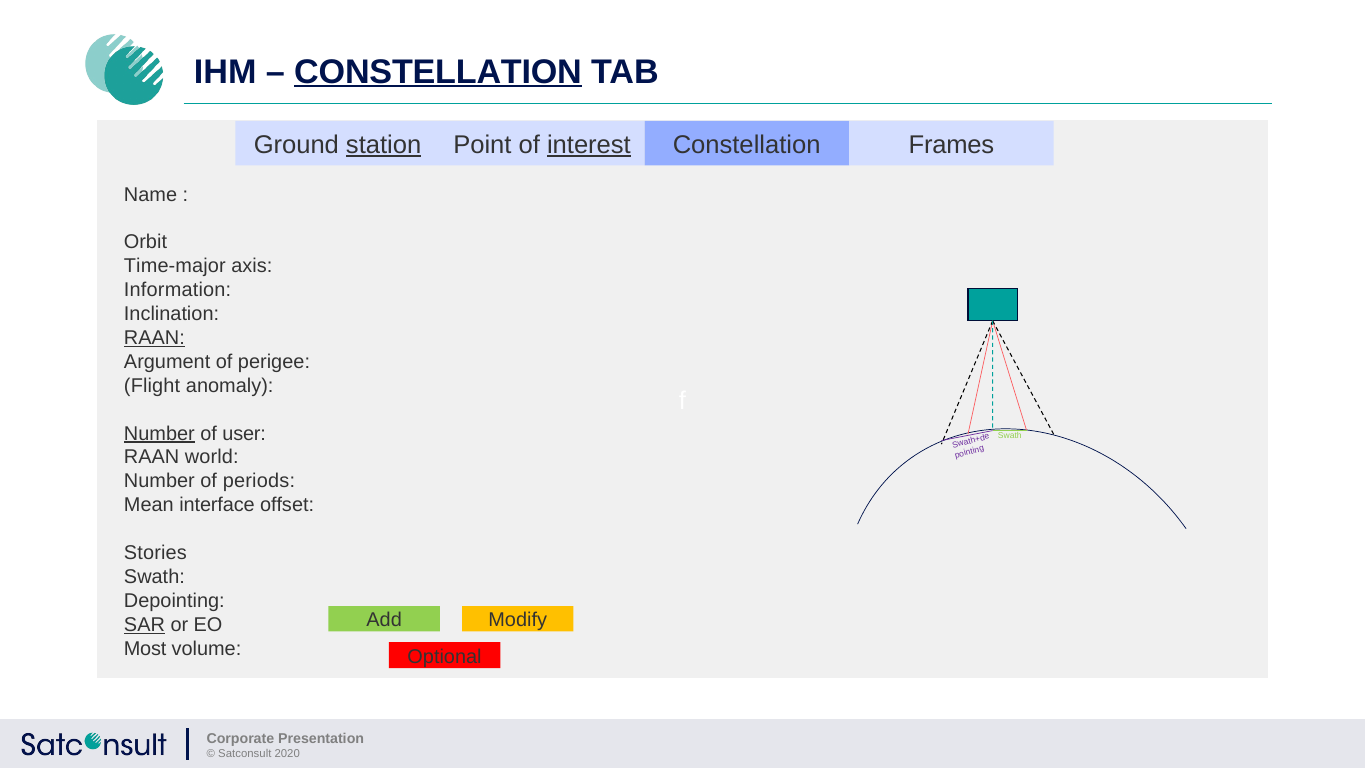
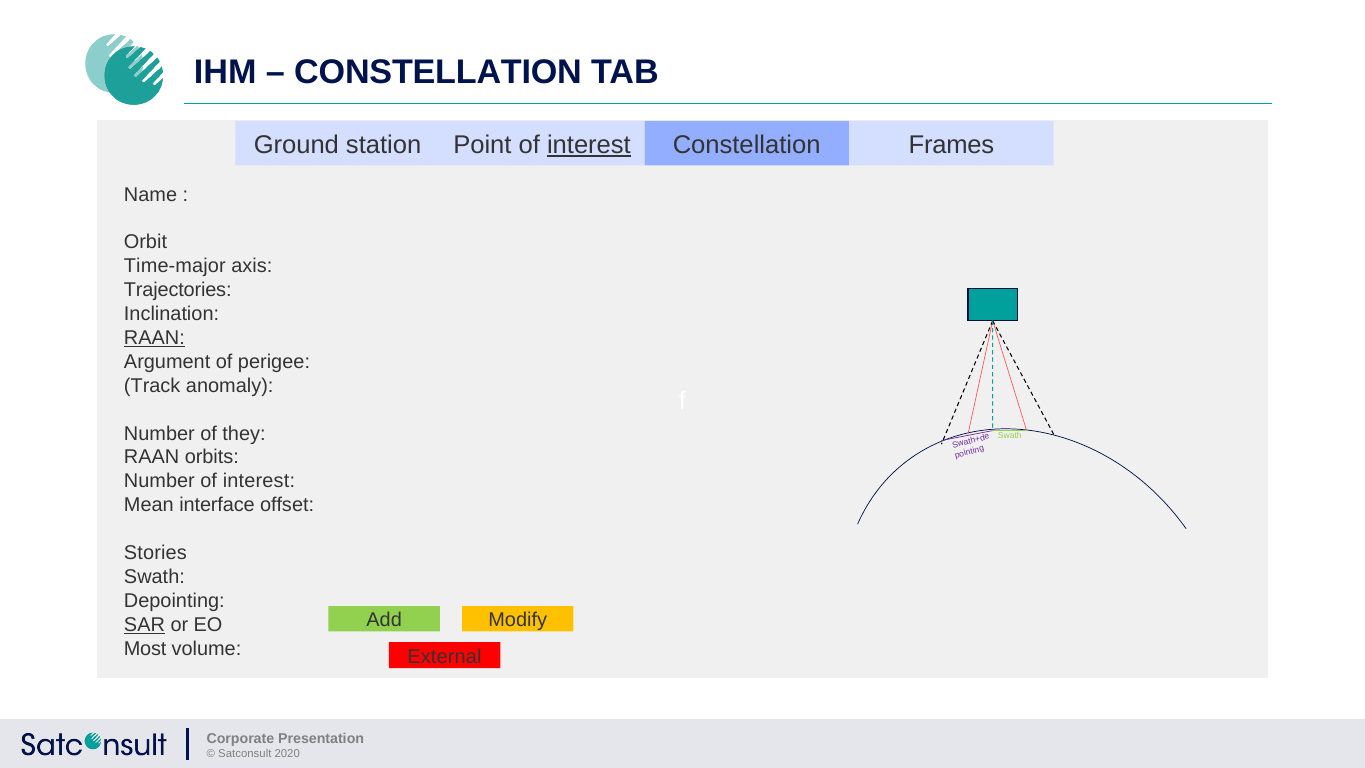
CONSTELLATION underline: present -> none (438, 72)
station underline: present -> none (384, 145)
Information: Information -> Trajectories (178, 290)
Flight: Flight -> Track (152, 386)
Number underline: present -> none (159, 433)
user: user -> they (244, 433)
world: world -> orbits (212, 457)
Number of periods: periods -> interest (259, 481)
Optional: Optional -> External (444, 656)
